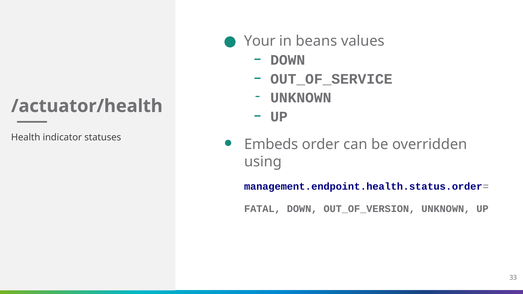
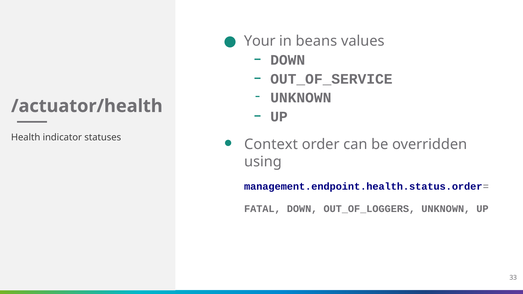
Embeds: Embeds -> Context (271, 144)
OUT_OF_VERSION: OUT_OF_VERSION -> OUT_OF_LOGGERS (369, 209)
